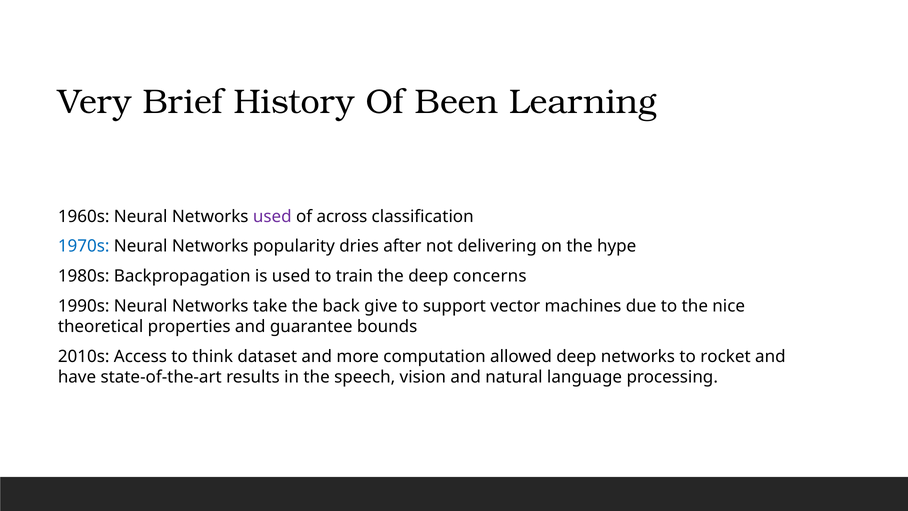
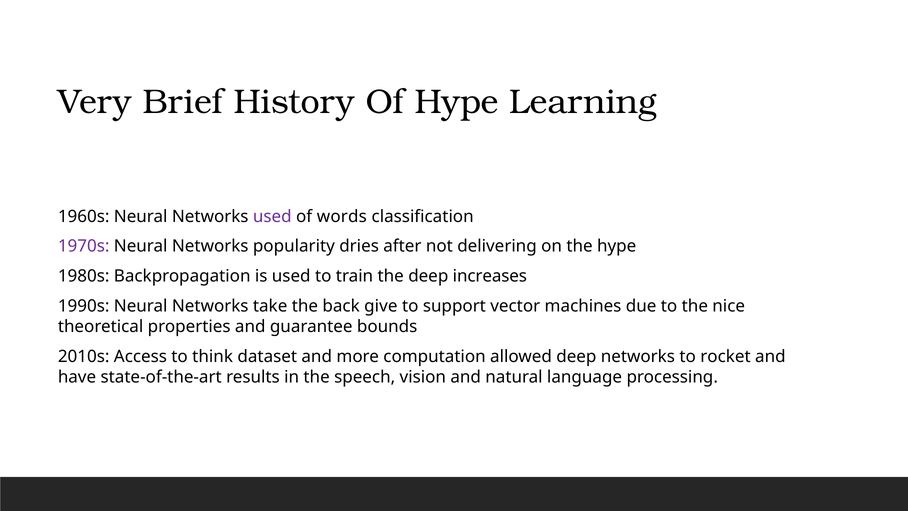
Of Been: Been -> Hype (457, 102)
across: across -> words (342, 216)
1970s colour: blue -> purple (84, 246)
concerns: concerns -> increases (490, 276)
